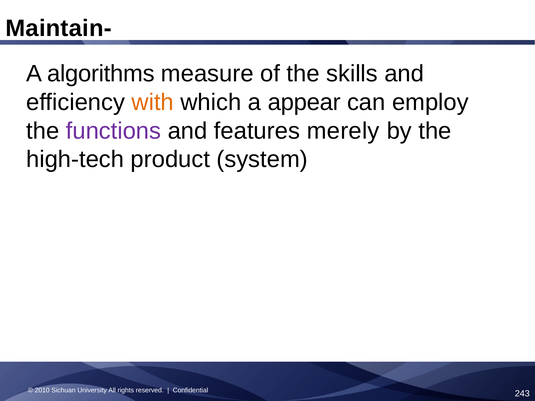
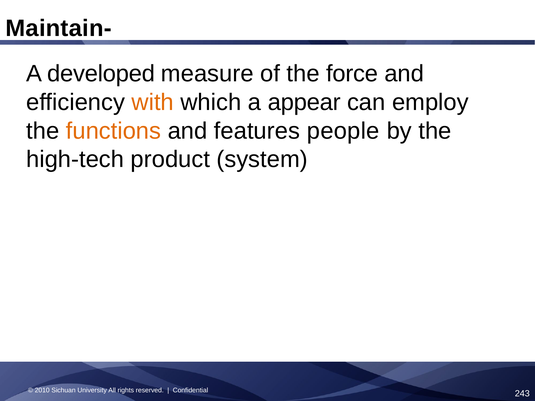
algorithms: algorithms -> developed (101, 74)
skills: skills -> force (352, 74)
functions colour: purple -> orange (113, 131)
merely: merely -> people (343, 131)
